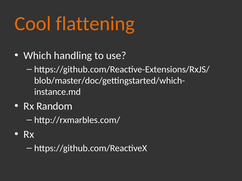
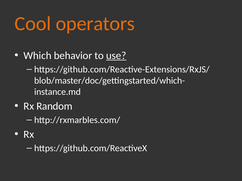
flattening: flattening -> operators (95, 24)
handling: handling -> behavior (73, 56)
use underline: none -> present (116, 56)
